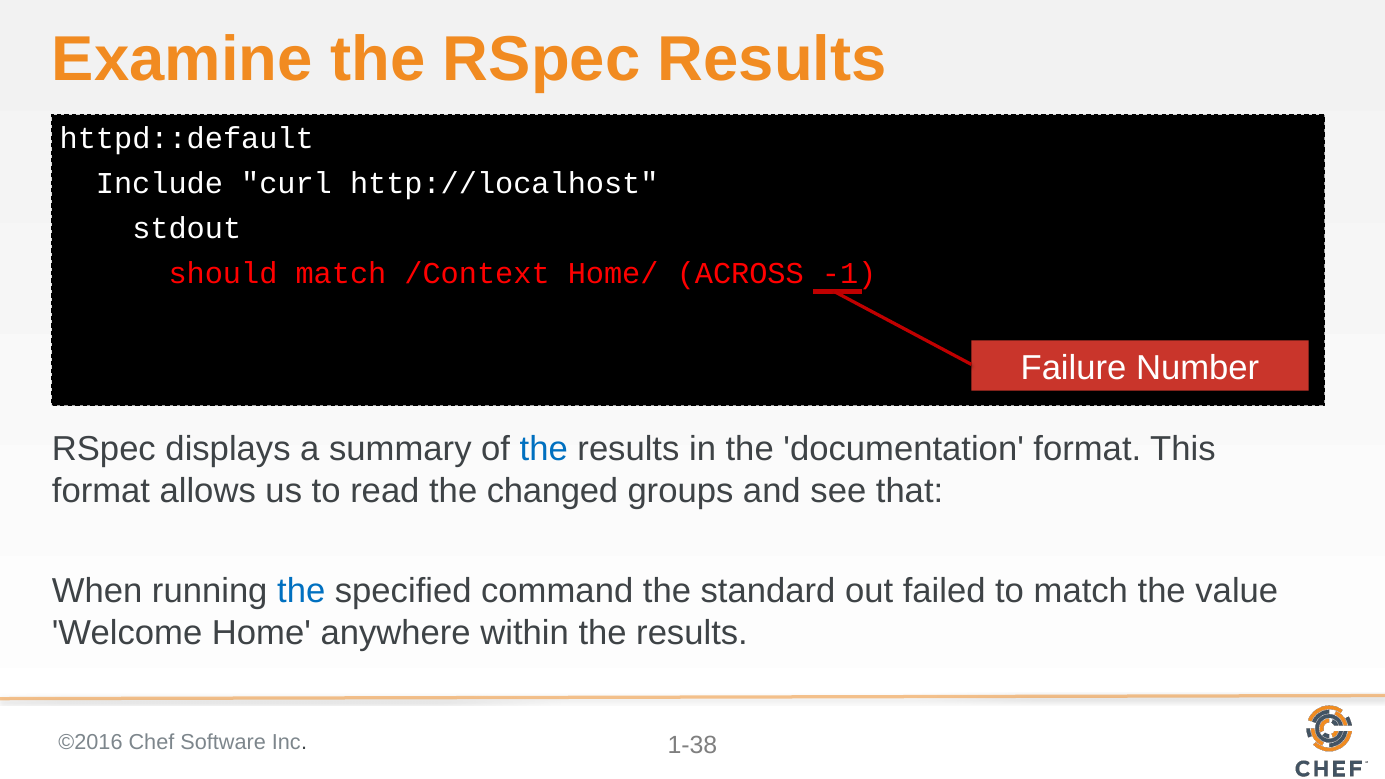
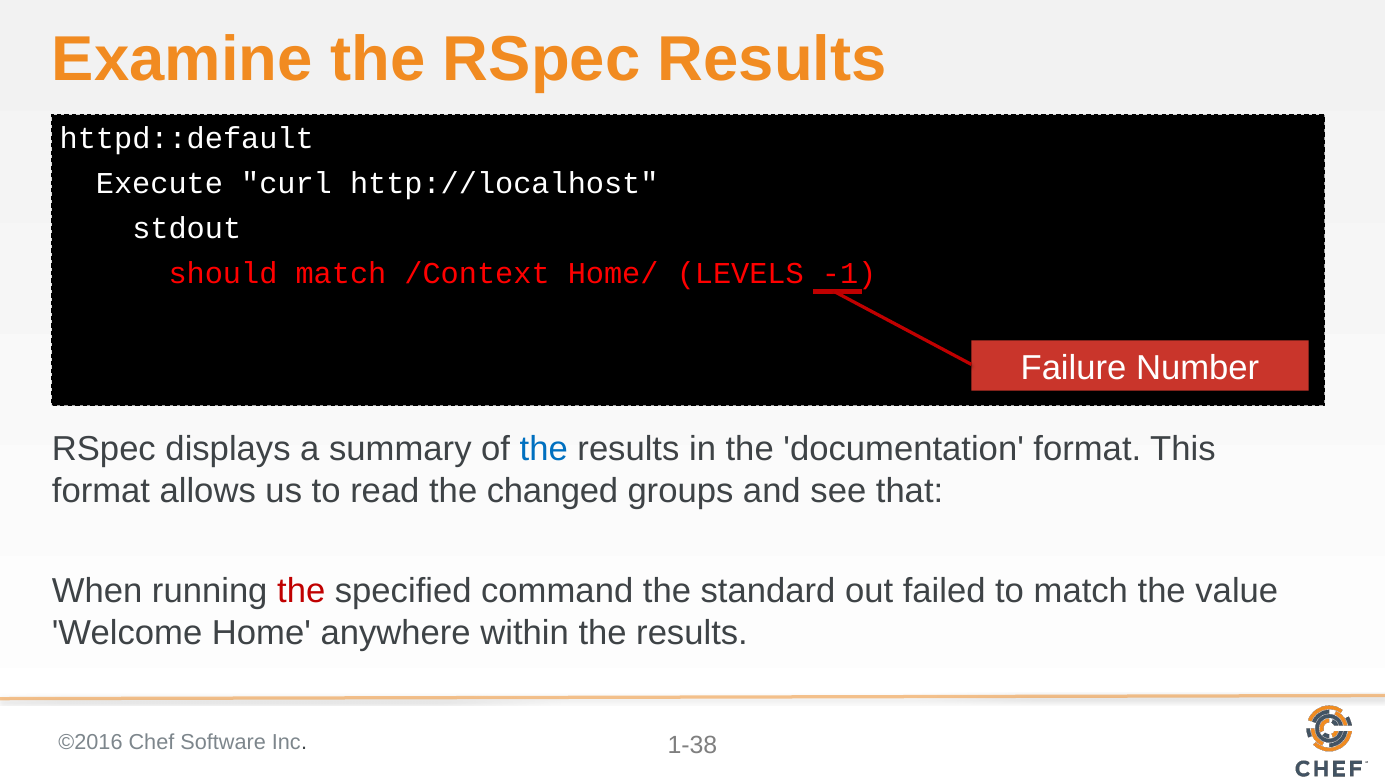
Include: Include -> Execute (159, 184)
ACROSS: ACROSS -> LEVELS (740, 274)
the colour: blue -> red (301, 591)
